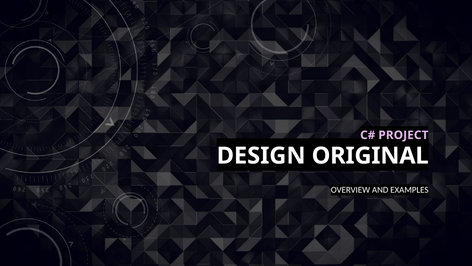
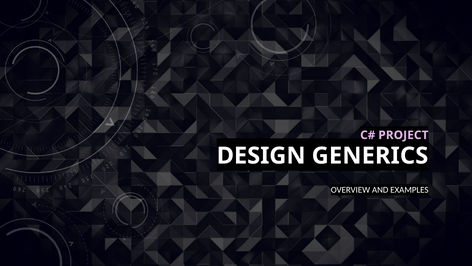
ORIGINAL: ORIGINAL -> GENERICS (370, 155)
